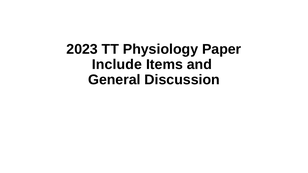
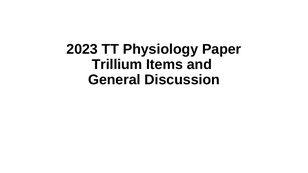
Include: Include -> Trillium (117, 65)
